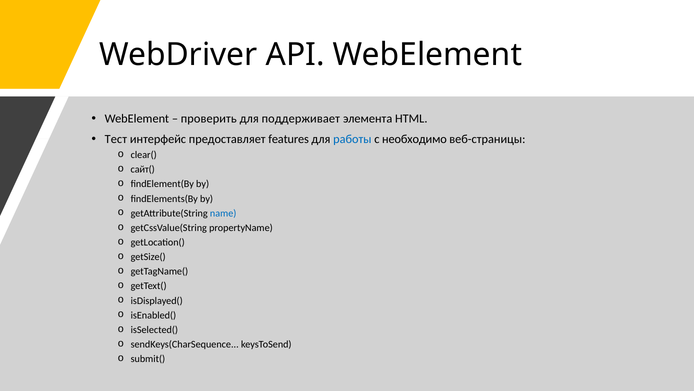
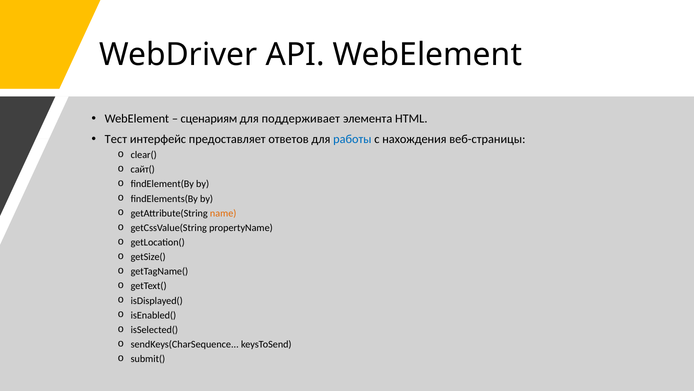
проверить: проверить -> сценариям (209, 118)
features: features -> ответов (289, 139)
необходимо: необходимо -> нахождения (414, 139)
name colour: blue -> orange (223, 213)
